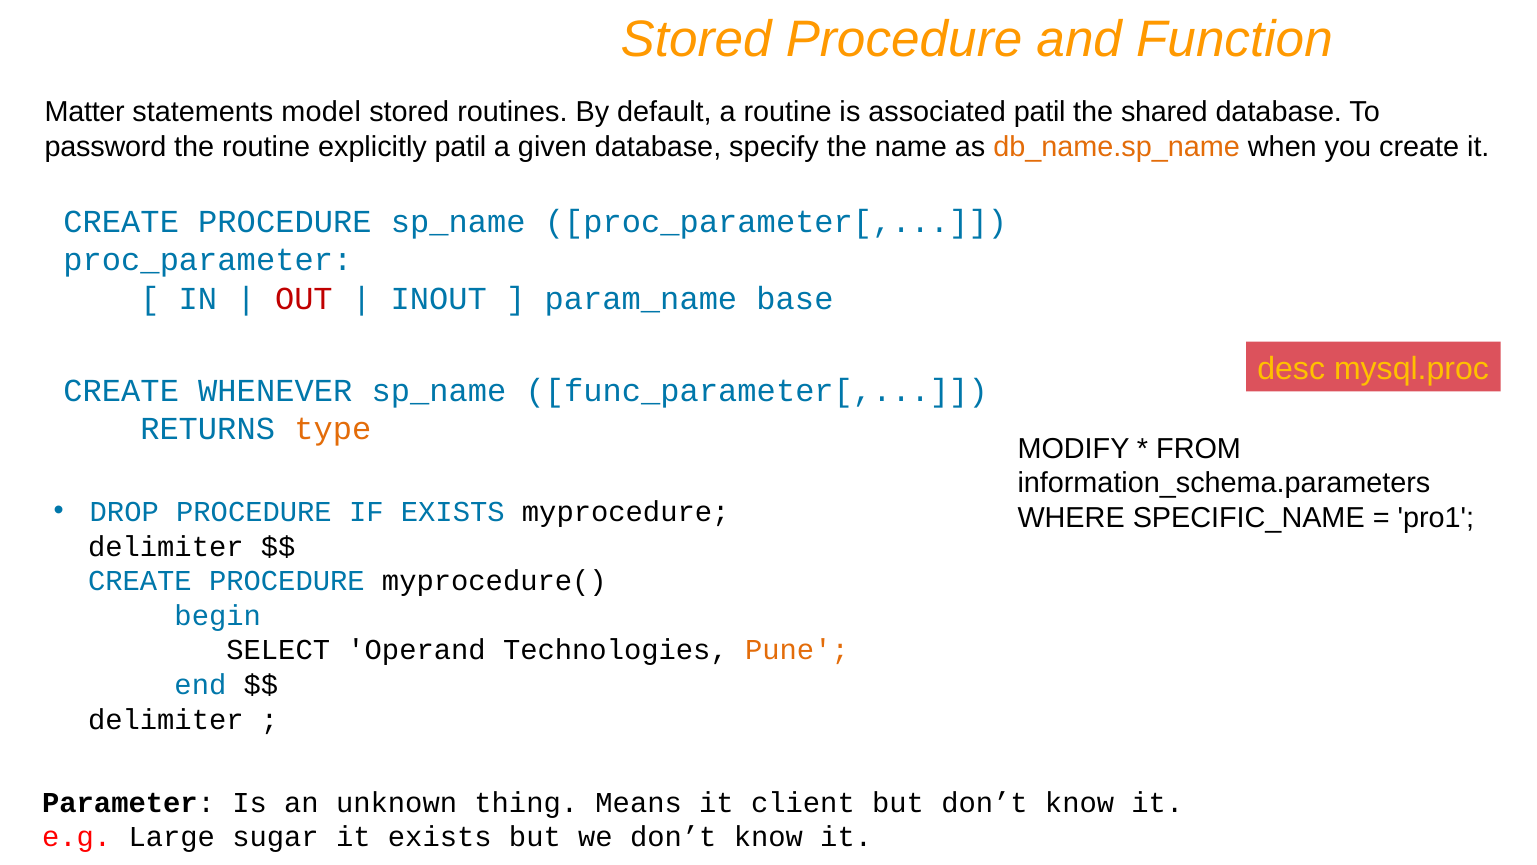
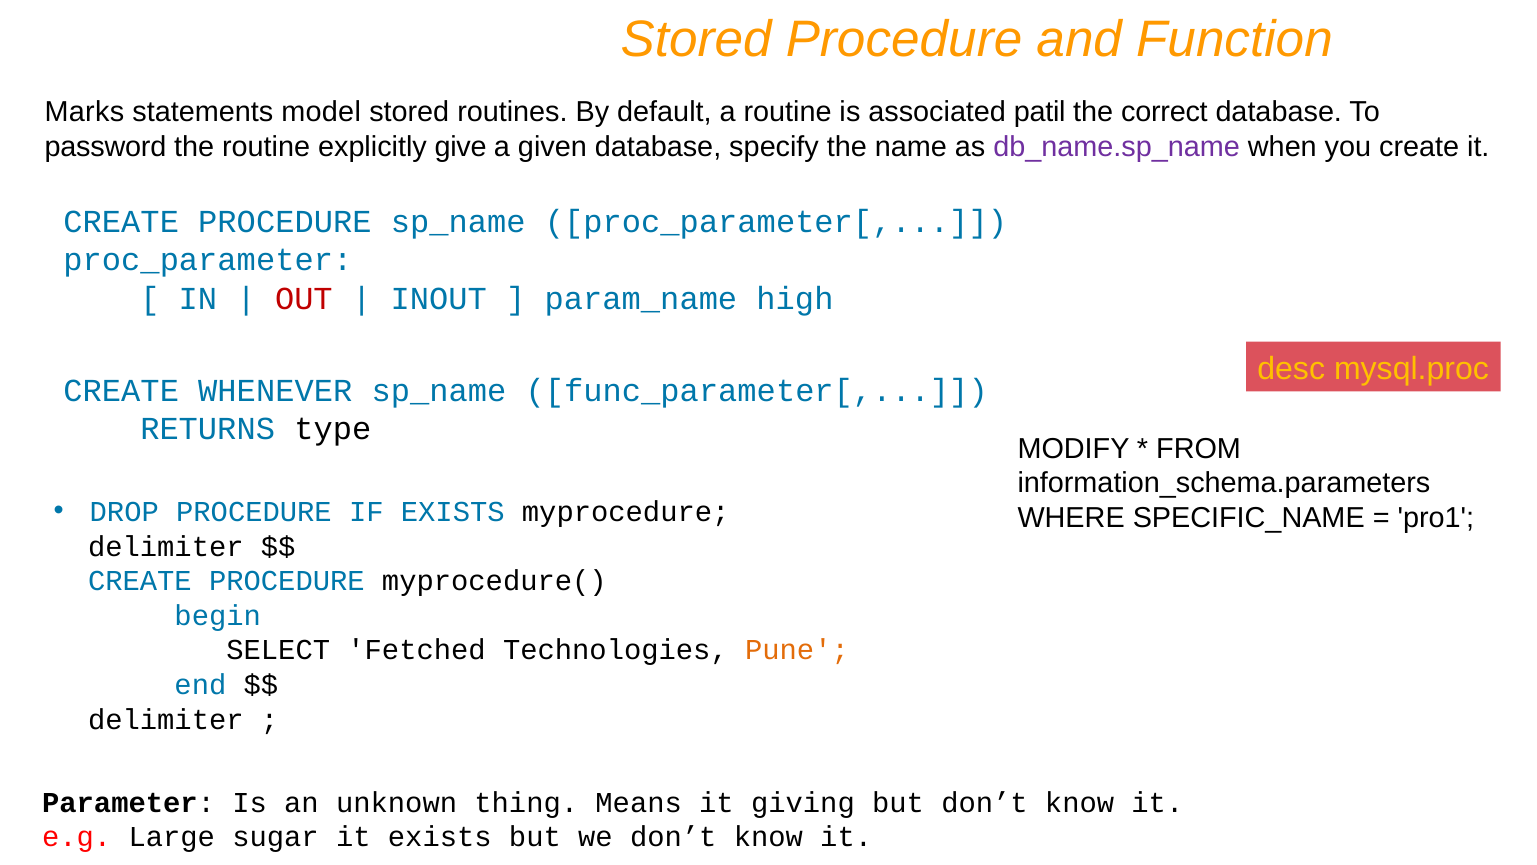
Matter: Matter -> Marks (84, 112)
shared: shared -> correct (1164, 112)
explicitly patil: patil -> give (461, 147)
db_name.sp_name colour: orange -> purple (1117, 147)
base: base -> high (795, 298)
type colour: orange -> black (333, 429)
Operand: Operand -> Fetched (417, 650)
client: client -> giving (803, 802)
